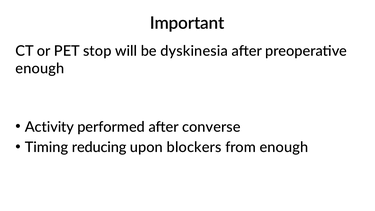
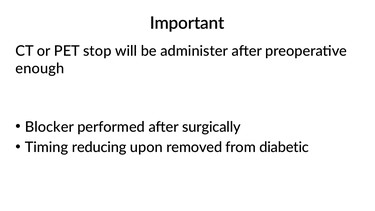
dyskinesia: dyskinesia -> administer (194, 51)
Activity: Activity -> Blocker (49, 127)
converse: converse -> surgically (211, 127)
blockers: blockers -> removed (194, 147)
from enough: enough -> diabetic (284, 147)
